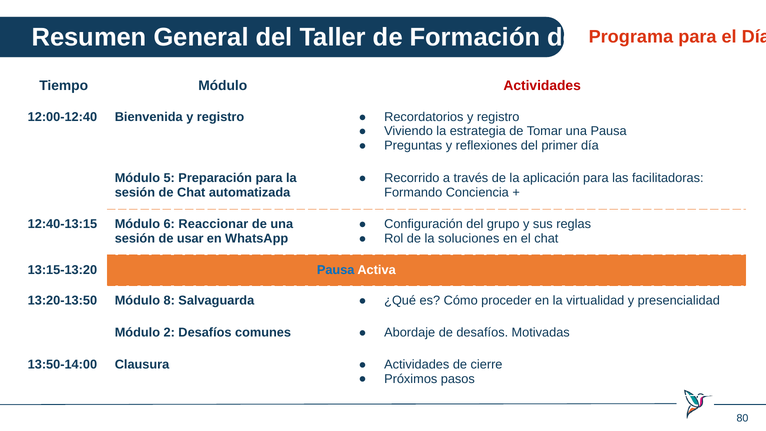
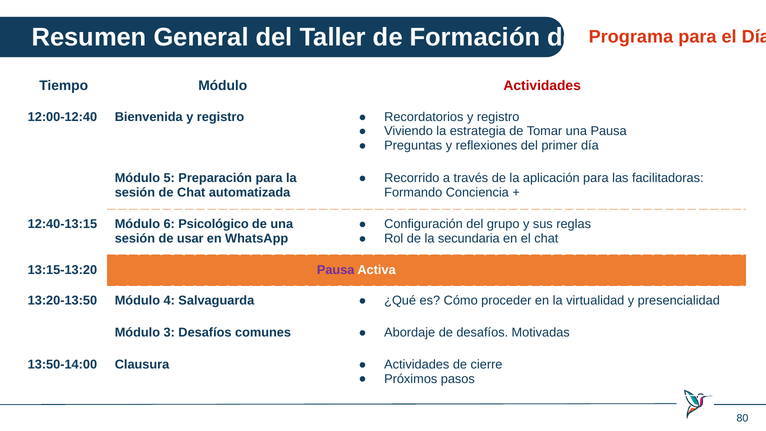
Reaccionar: Reaccionar -> Psicológico (214, 224)
soluciones: soluciones -> secundaria (469, 238)
Pausa colour: blue -> purple (336, 270)
8: 8 -> 4 (169, 301)
Módulo 2: 2 -> 3 (169, 333)
